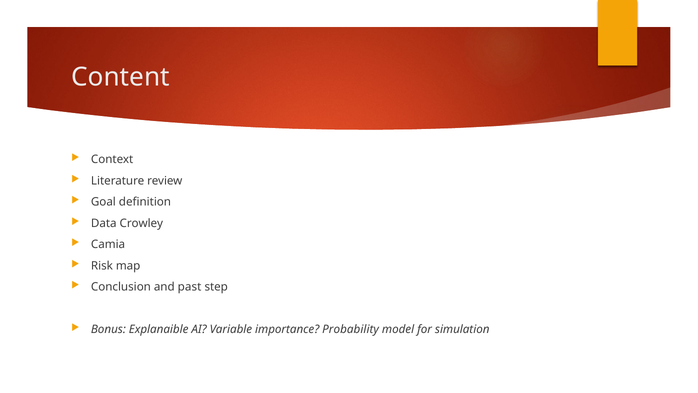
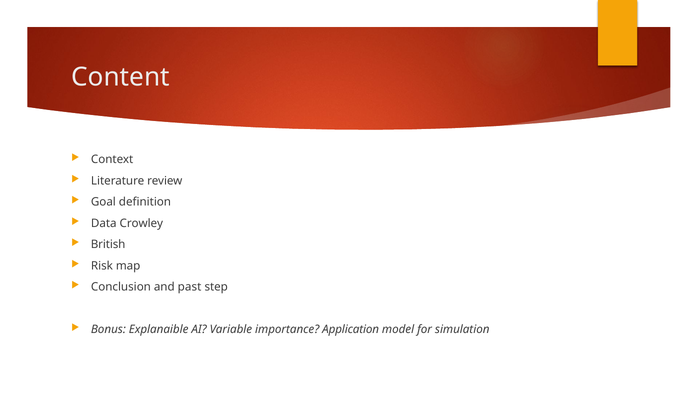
Camia: Camia -> British (108, 244)
Probability: Probability -> Application (351, 329)
